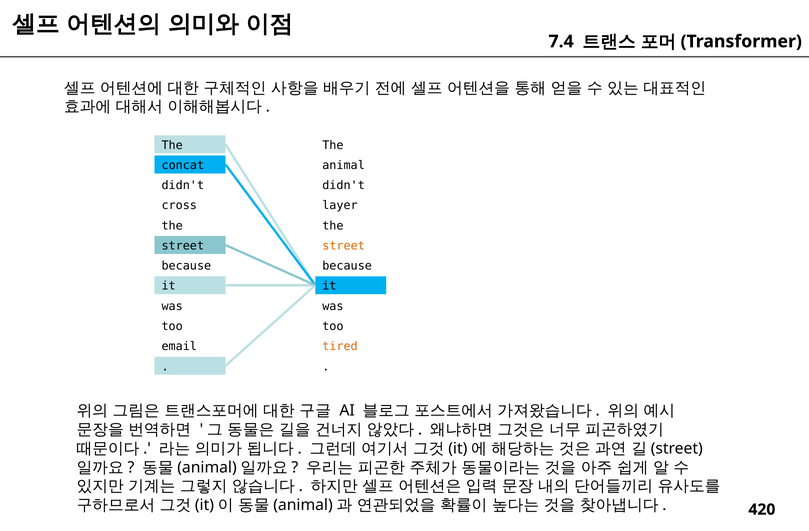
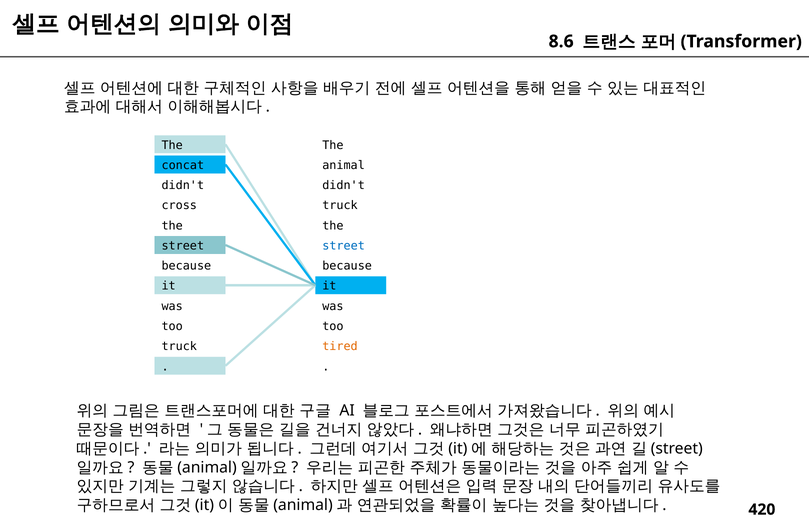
7.4: 7.4 -> 8.6 (561, 41)
layer: layer -> truck (340, 206)
street colour: orange -> blue (344, 246)
email: email -> truck (179, 347)
